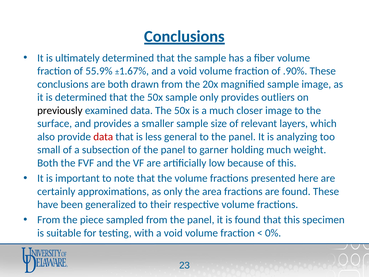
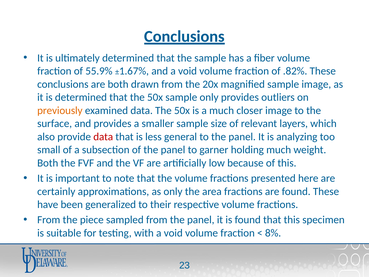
.90%: .90% -> .82% (295, 71)
previously colour: black -> orange (60, 110)
0%: 0% -> 8% (273, 233)
